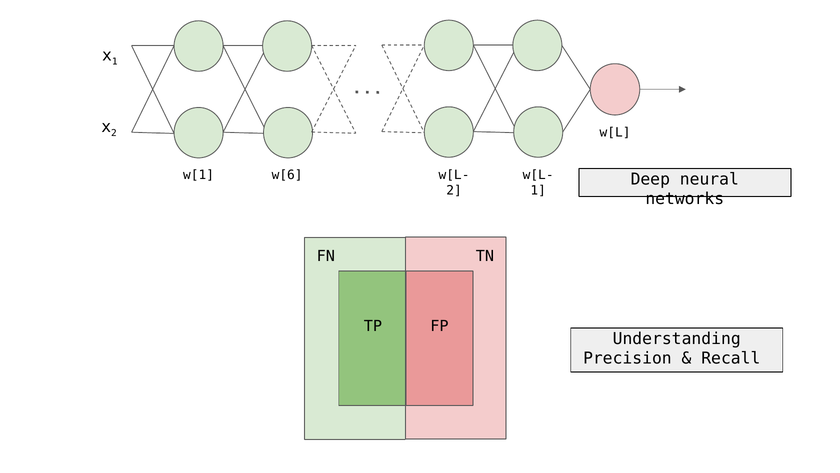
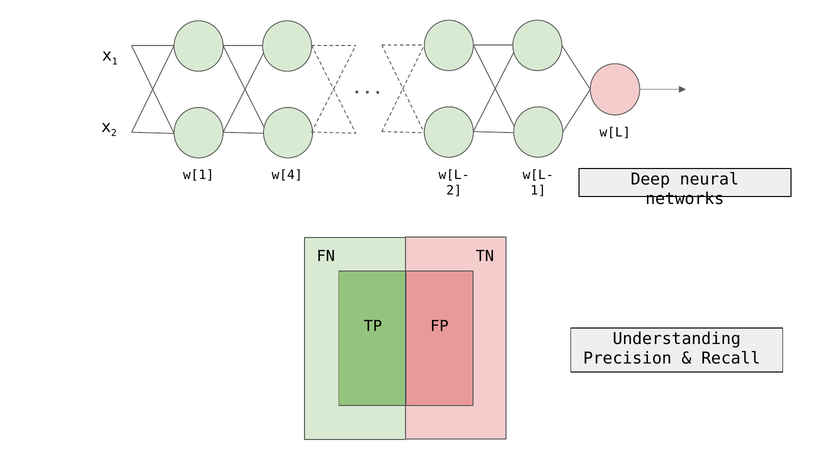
w[6: w[6 -> w[4 (287, 175)
